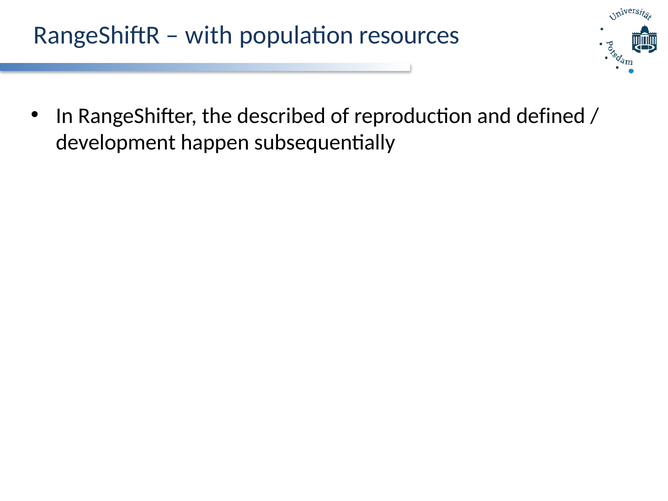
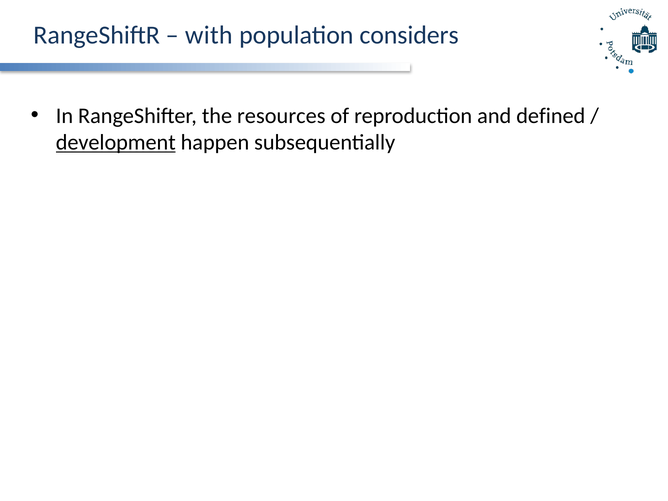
resources: resources -> considers (409, 35)
described: described -> resources (281, 116)
development underline: none -> present (116, 142)
